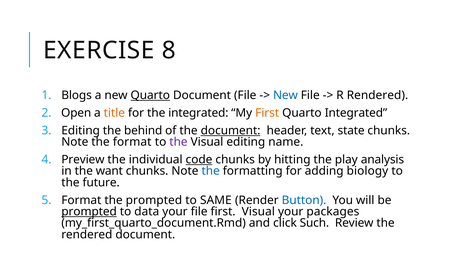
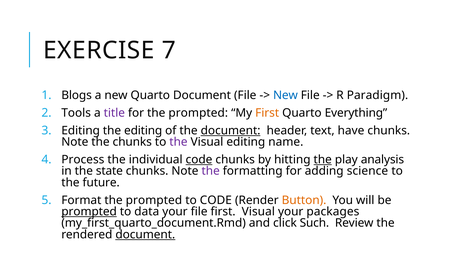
8: 8 -> 7 (169, 51)
Quarto underline: present -> none (150, 96)
R Rendered: Rendered -> Paradigm (377, 96)
Open: Open -> Tools (76, 113)
title colour: orange -> purple (114, 113)
for the integrated: integrated -> prompted (198, 113)
Quarto Integrated: Integrated -> Everything (356, 113)
the behind: behind -> editing (143, 131)
state: state -> have (351, 131)
the format: format -> chunks (132, 142)
Preview: Preview -> Process (83, 160)
the underline: none -> present (323, 160)
want: want -> state (109, 171)
the colour: blue -> purple (211, 171)
biology: biology -> science (367, 171)
to SAME: SAME -> CODE (216, 201)
Button colour: blue -> orange (304, 201)
document underline: none -> present (145, 235)
